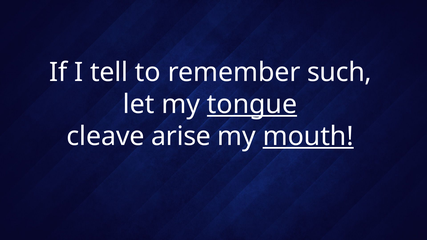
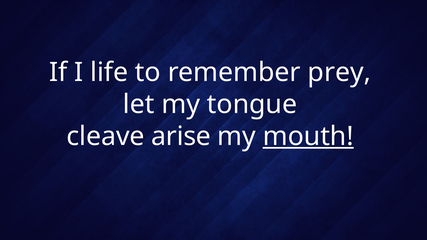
tell: tell -> life (109, 73)
such: such -> prey (339, 73)
tongue underline: present -> none (252, 105)
